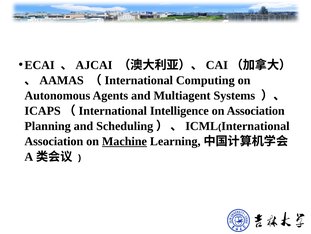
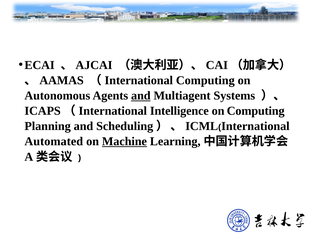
and underline: none -> present (141, 95)
on Association: Association -> Computing (256, 111)
Association: Association -> Automated (54, 141)
